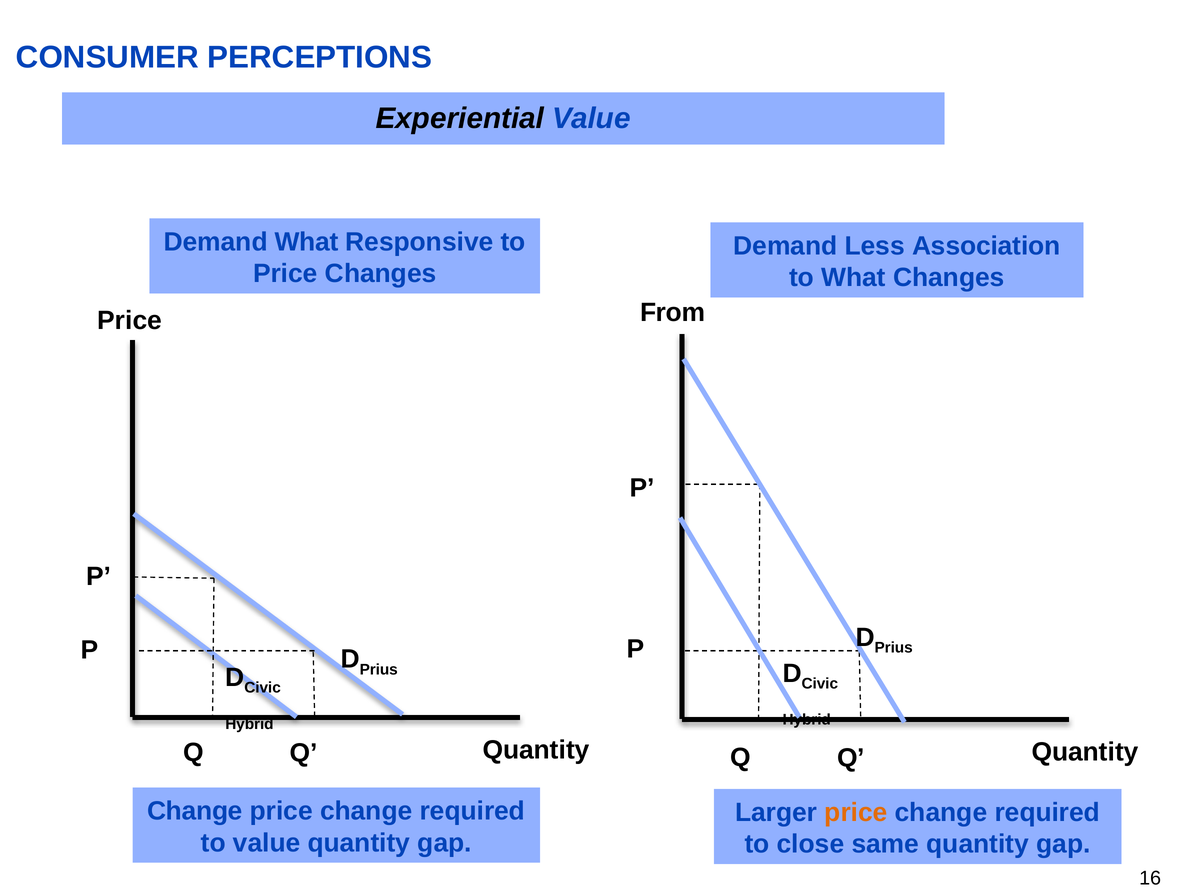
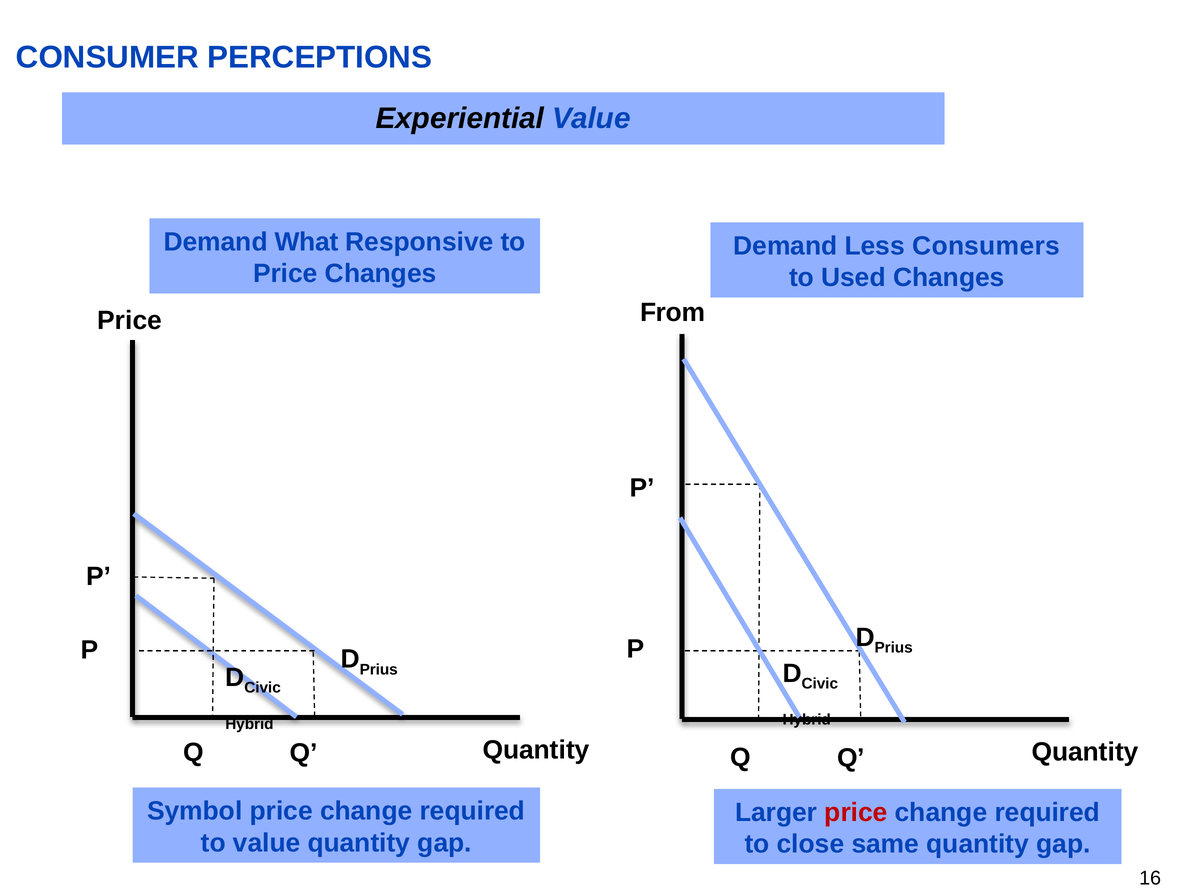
Association: Association -> Consumers (986, 246)
to What: What -> Used (854, 278)
Change: Change -> Symbol (195, 811)
price colour: orange -> red (856, 813)
